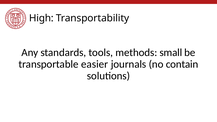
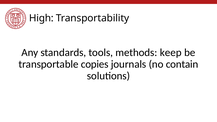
small: small -> keep (171, 52)
easier: easier -> copies (95, 64)
